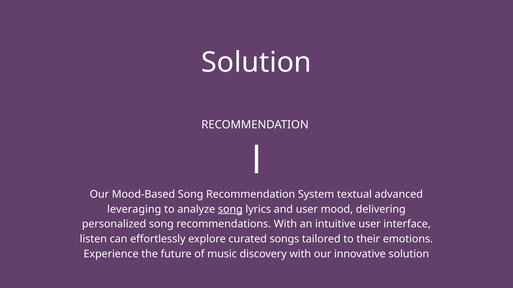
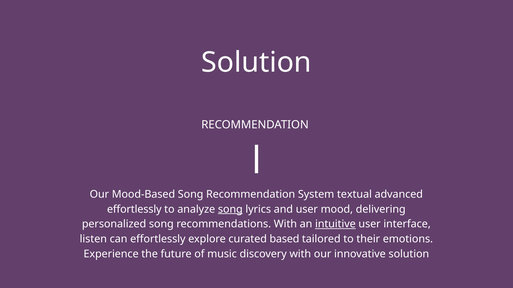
leveraging: leveraging -> effortlessly (134, 210)
intuitive underline: none -> present (335, 225)
songs: songs -> based (284, 239)
